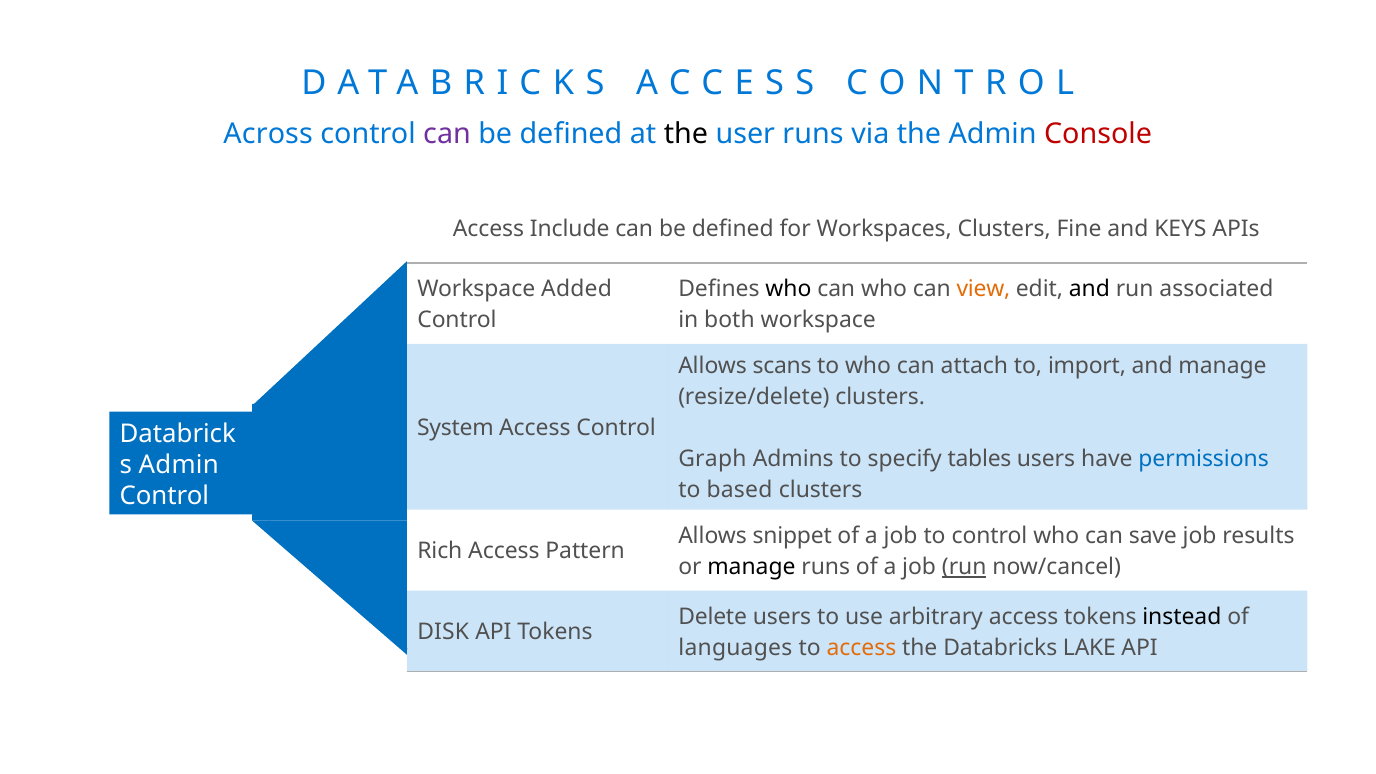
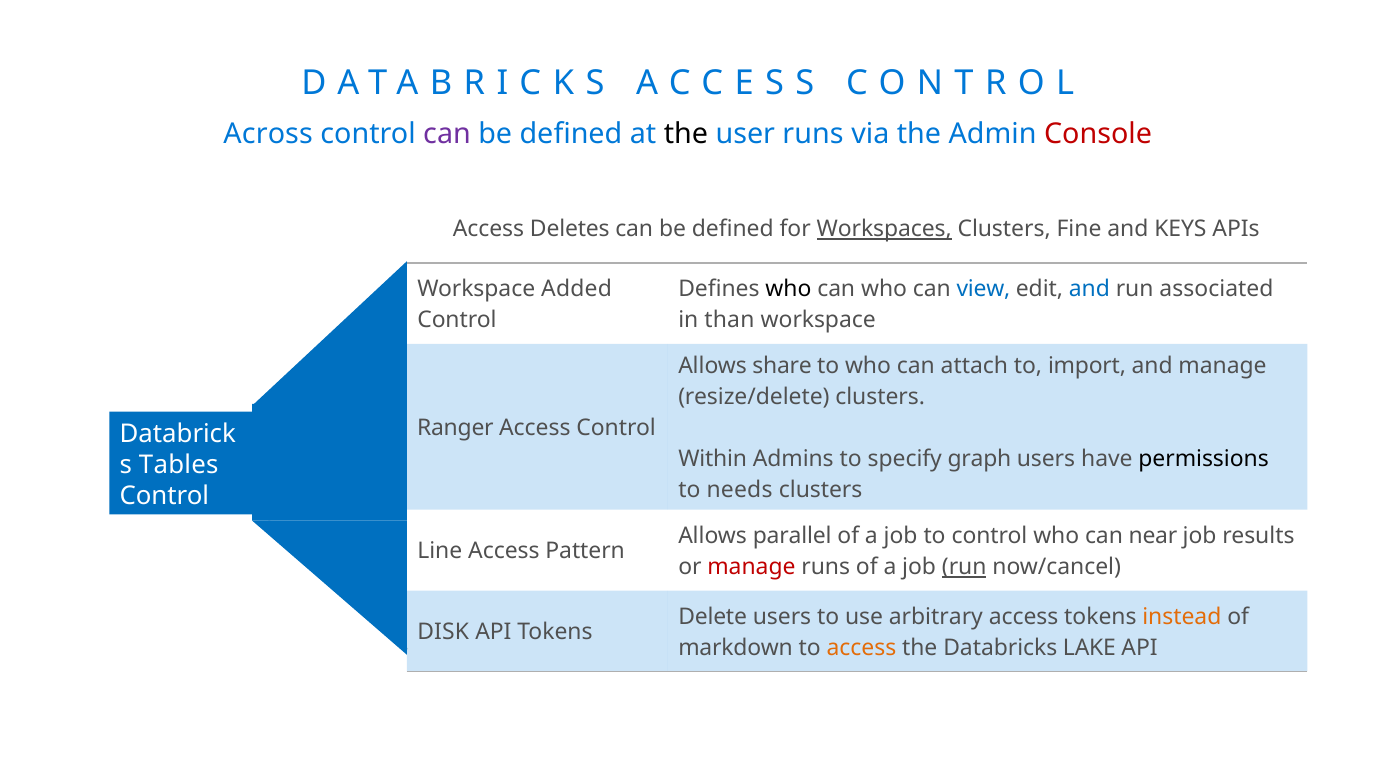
Include: Include -> Deletes (570, 229)
Workspaces underline: none -> present (884, 229)
view colour: orange -> blue (983, 289)
and colour: black -> blue (1089, 289)
both: both -> than (729, 320)
scans: scans -> share (782, 366)
System: System -> Ranger (455, 428)
Graph: Graph -> Within (713, 459)
tables: tables -> graph (980, 459)
permissions colour: blue -> black (1204, 459)
Admin: Admin -> Tables (179, 465)
based: based -> needs (740, 490)
snippet: snippet -> parallel (792, 536)
save: save -> near (1153, 536)
Rich: Rich -> Line (440, 551)
manage colour: black -> red (751, 567)
instead colour: black -> orange (1182, 617)
languages: languages -> markdown (736, 648)
